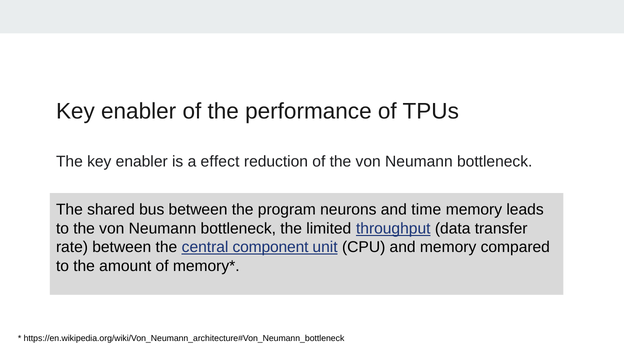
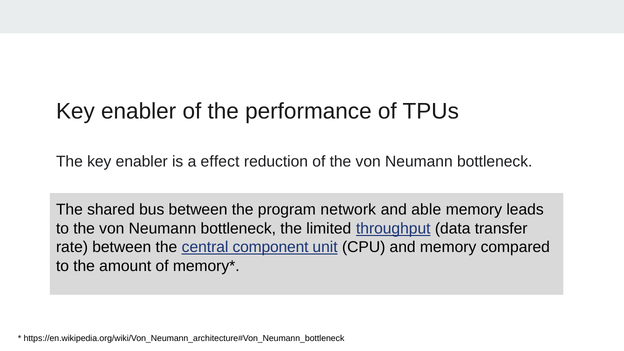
neurons: neurons -> network (348, 210)
time: time -> able (426, 210)
